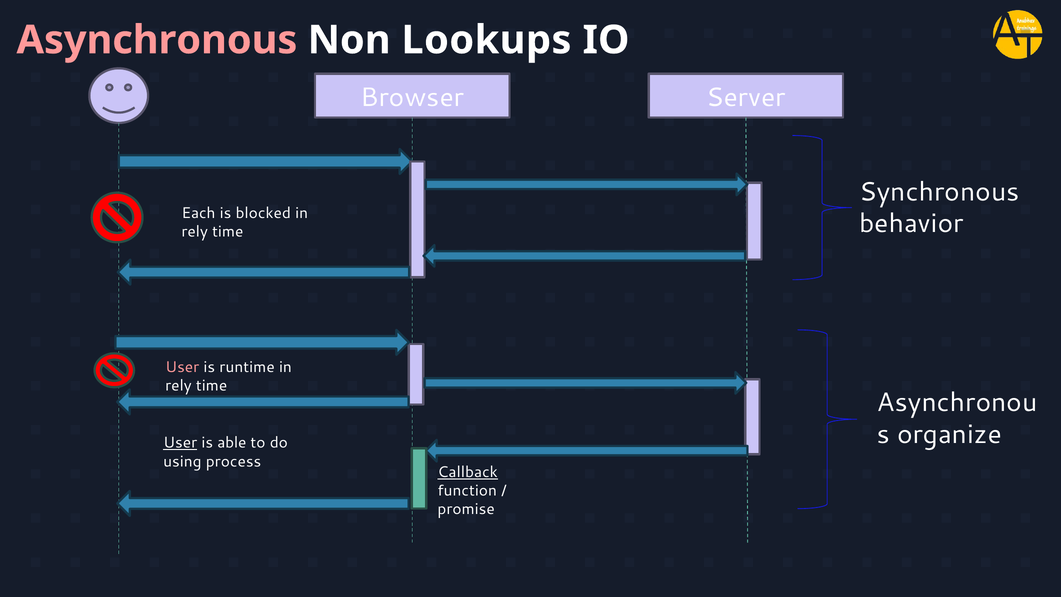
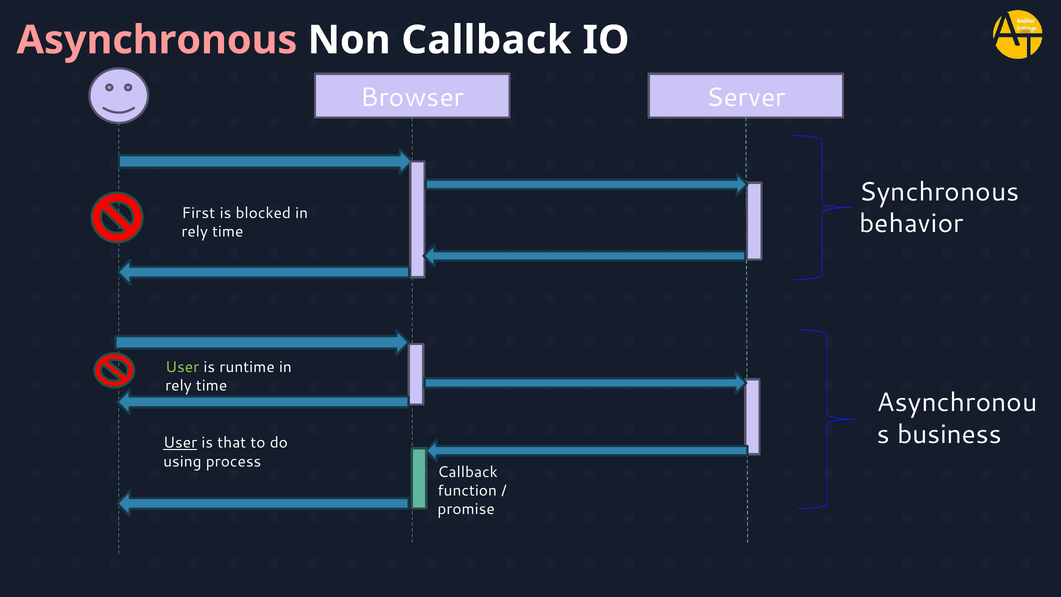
Non Lookups: Lookups -> Callback (486, 40)
Each: Each -> First (198, 213)
User colour: pink -> light green (182, 367)
organize: organize -> business (950, 434)
able: able -> that (232, 443)
Callback underline: present -> none (468, 472)
